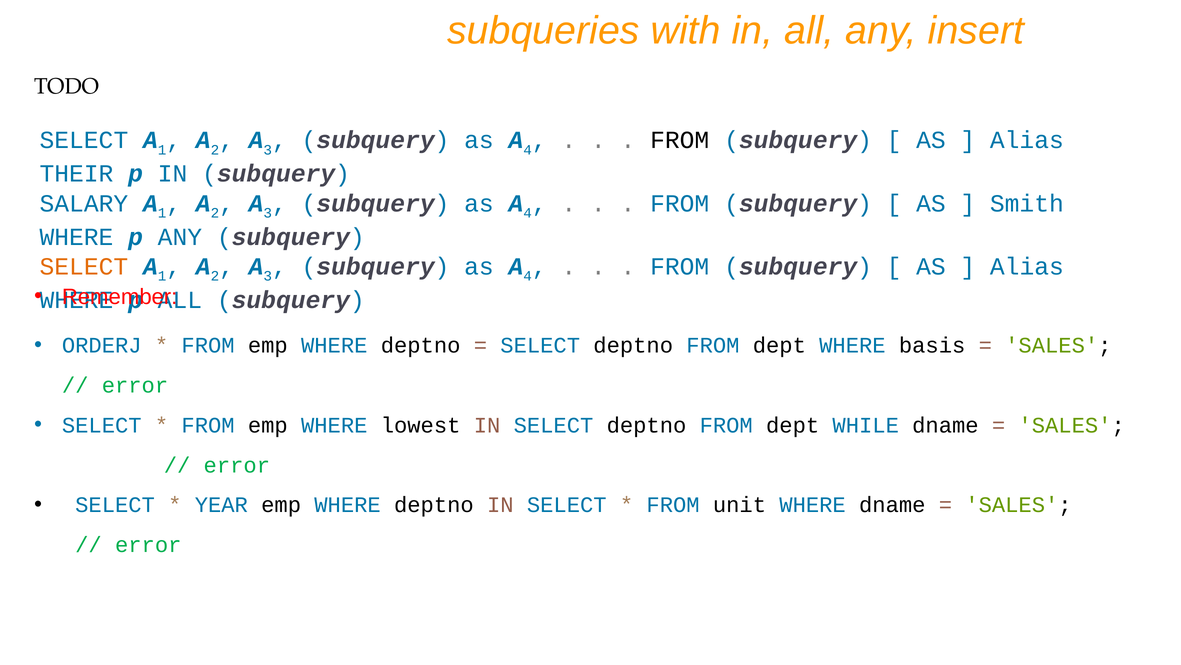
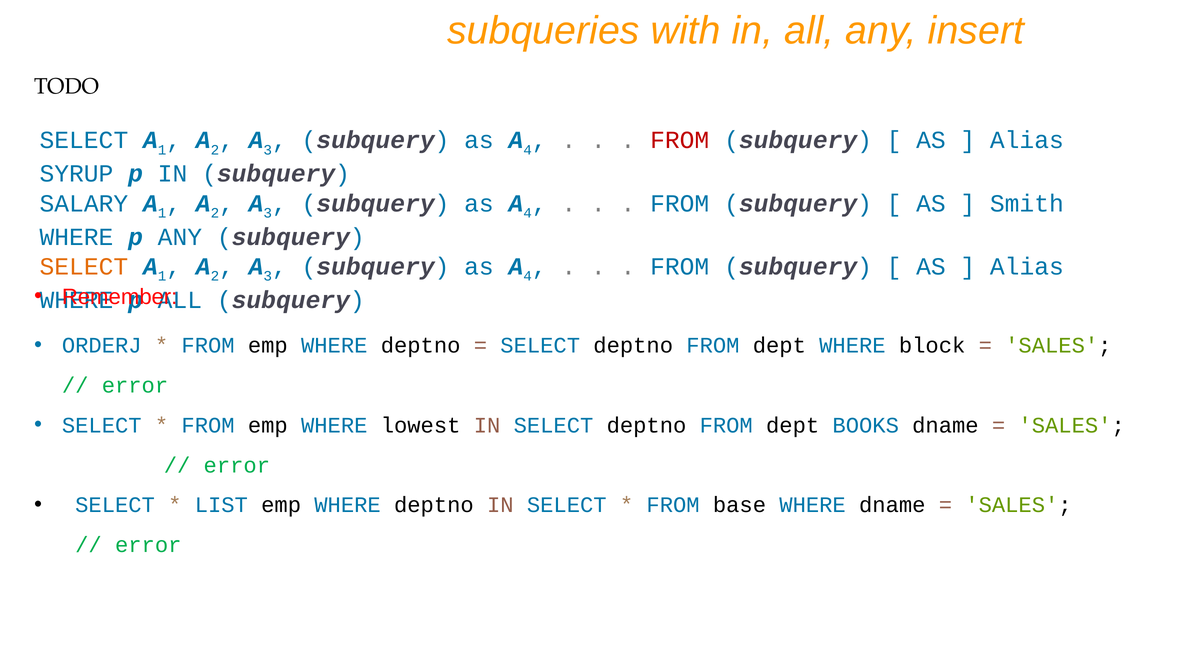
FROM colour: black -> red (680, 140)
THEIR: THEIR -> SYRUP (76, 174)
basis: basis -> block (932, 345)
WHILE: WHILE -> BOOKS (866, 425)
YEAR: YEAR -> LIST (221, 505)
unit: unit -> base (739, 505)
